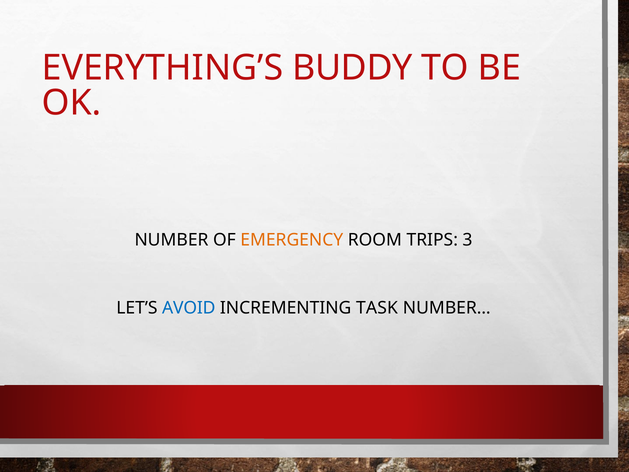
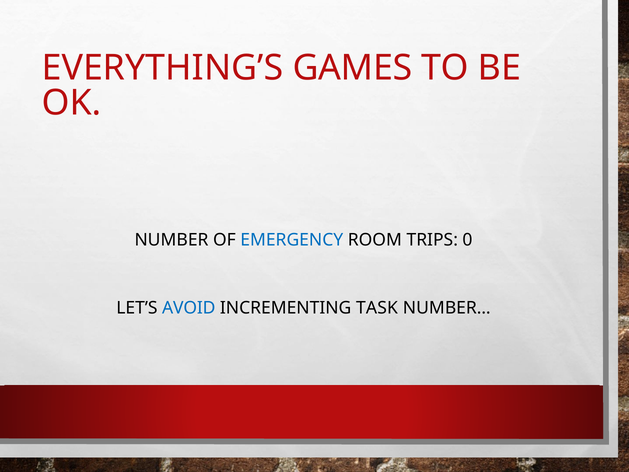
BUDDY: BUDDY -> GAMES (352, 68)
EMERGENCY colour: orange -> blue (292, 240)
3: 3 -> 0 (467, 240)
